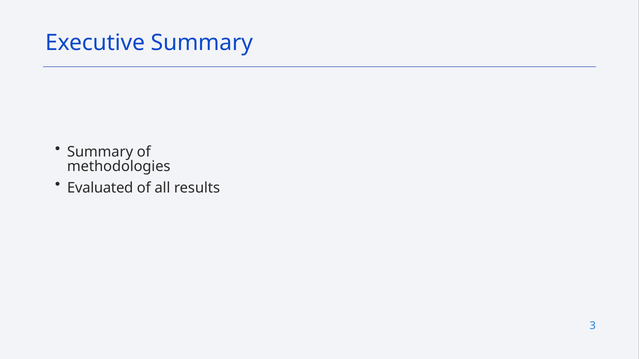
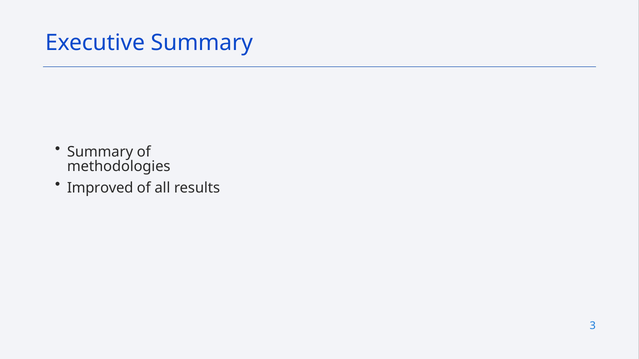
Evaluated: Evaluated -> Improved (100, 188)
